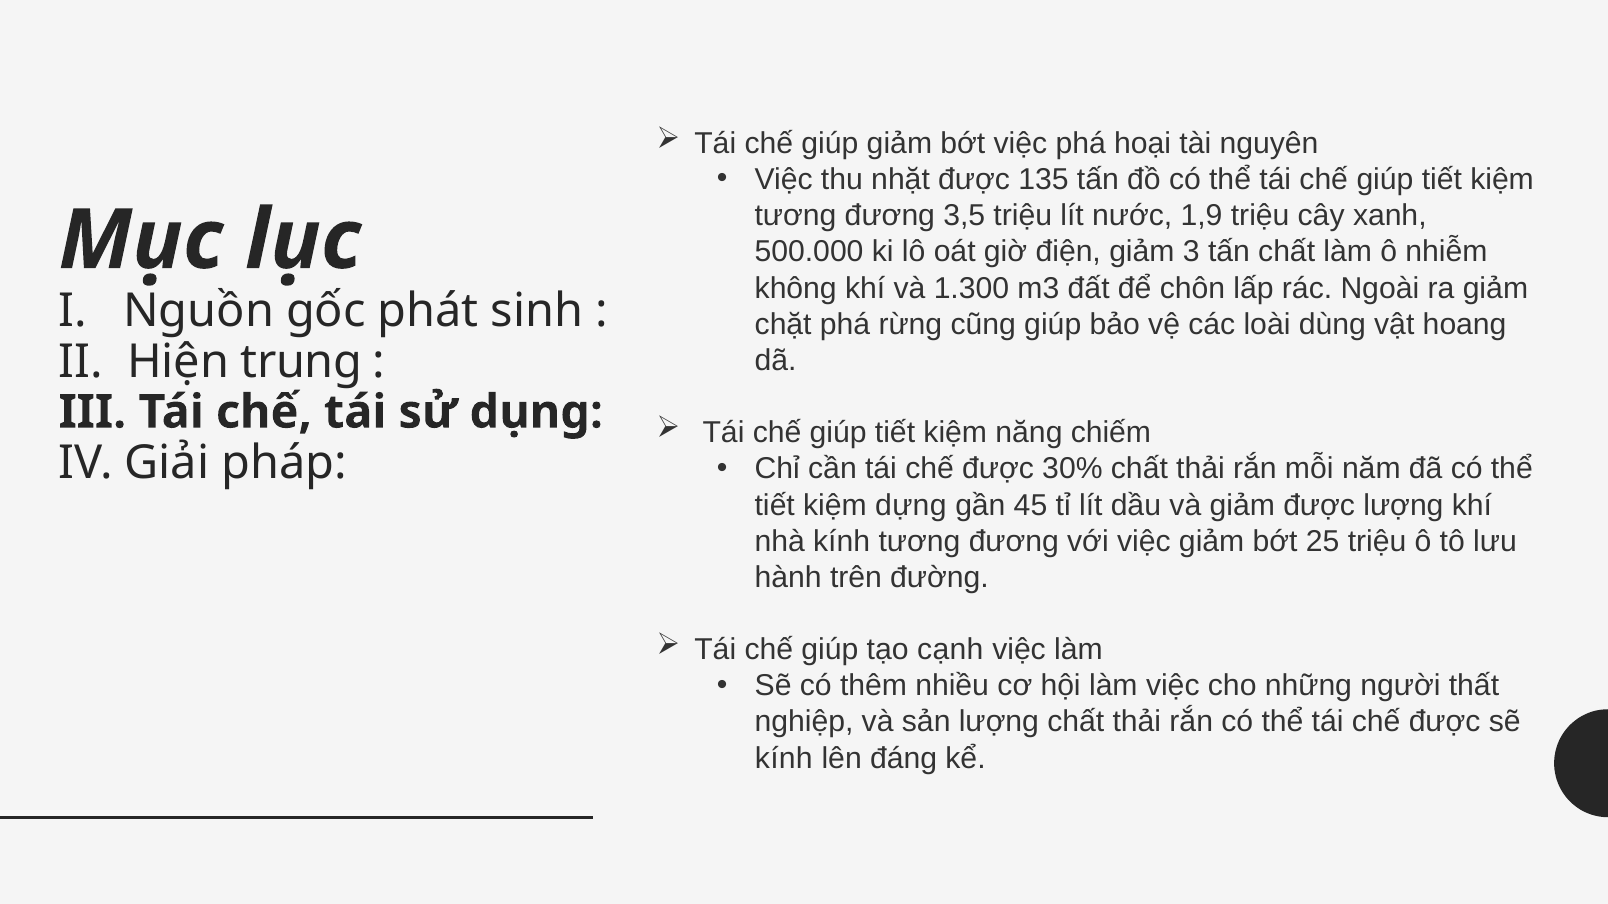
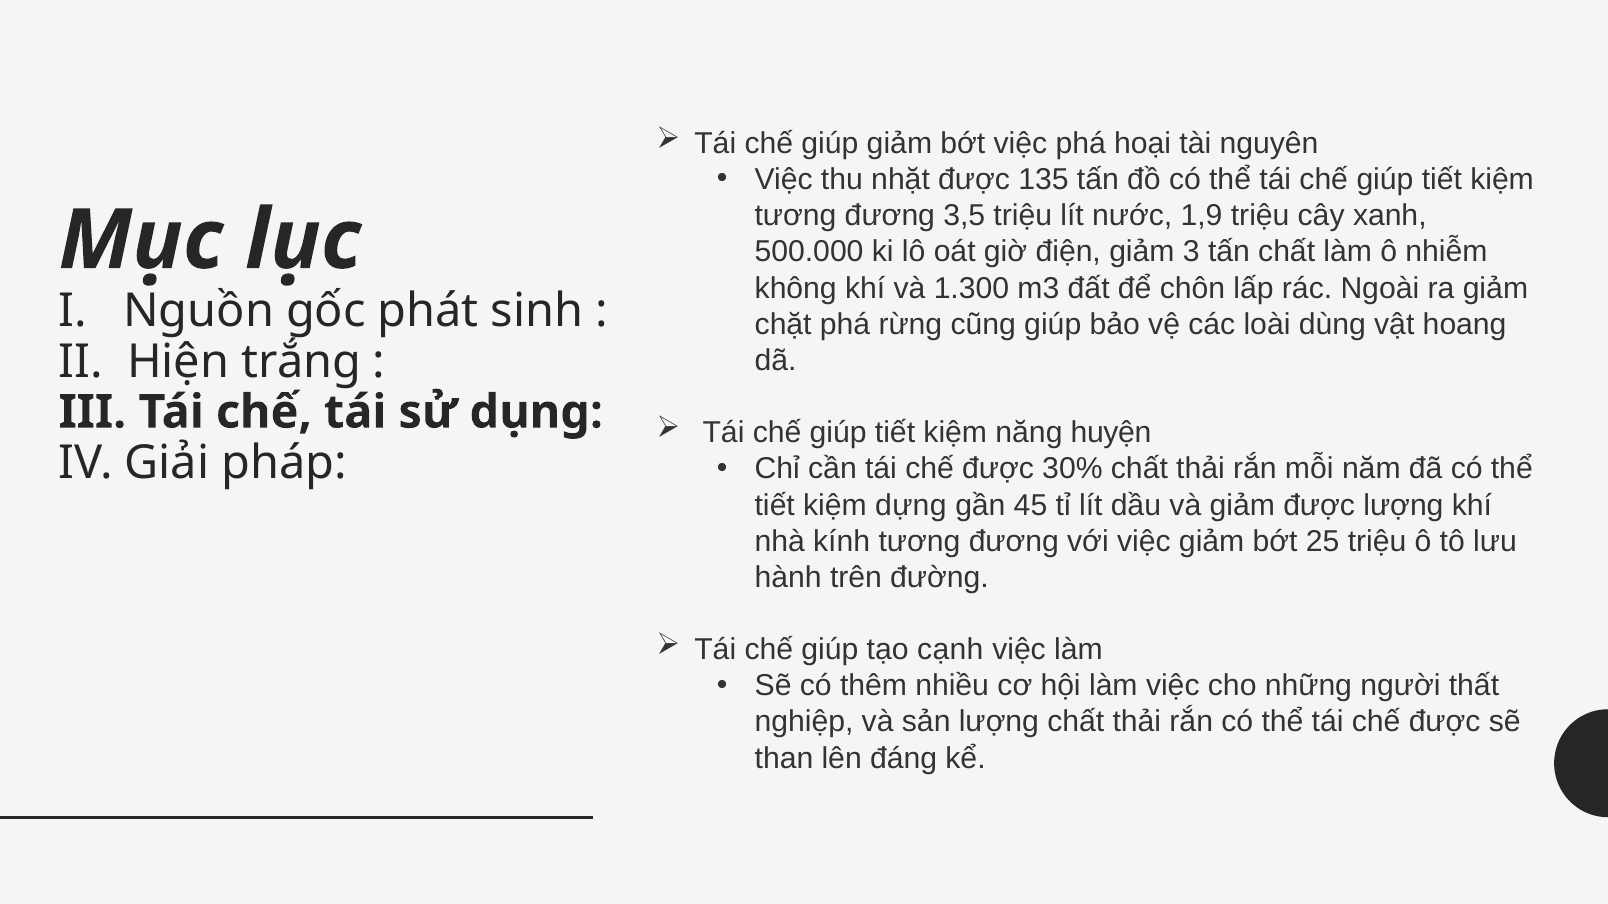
trung: trung -> trắng (301, 362)
chiếm: chiếm -> huyện (1111, 433)
kính: kính -> than (784, 759)
